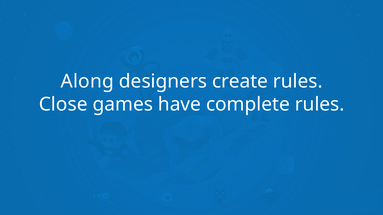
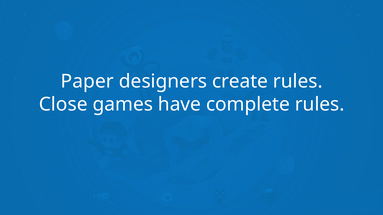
Along: Along -> Paper (87, 82)
